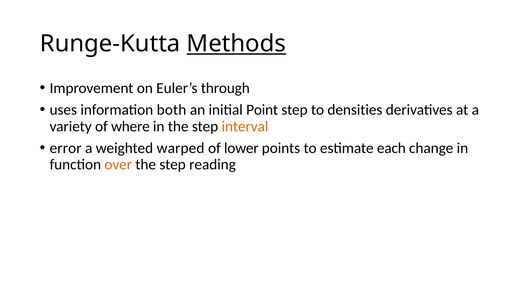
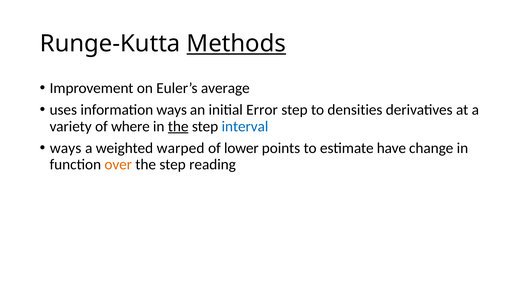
through: through -> average (225, 88)
information both: both -> ways (172, 110)
Point: Point -> Error (262, 110)
the underline: none -> present (178, 127)
interval colour: orange -> blue (245, 127)
error: error -> ways (66, 148)
each: each -> have (391, 148)
